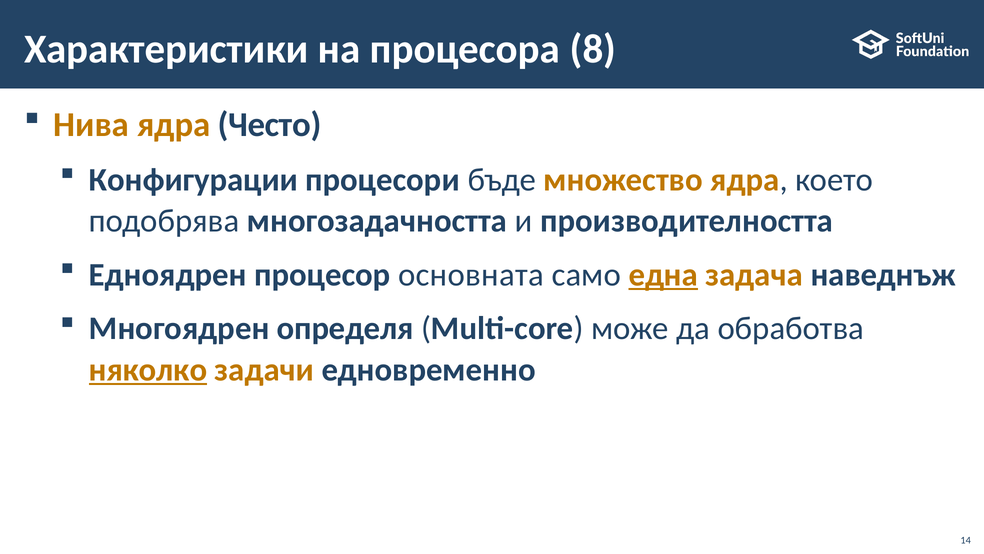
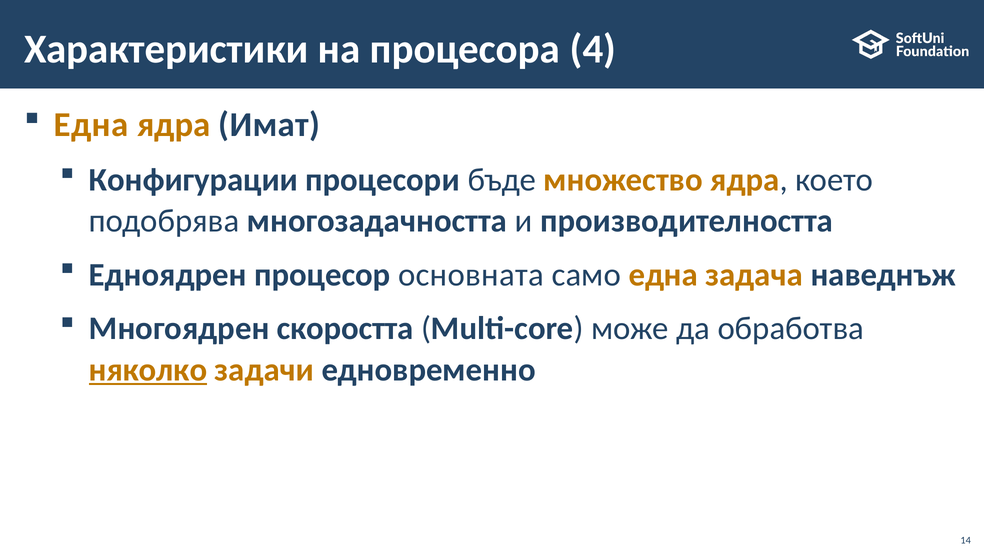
8: 8 -> 4 (593, 49)
Нива: Нива -> Една (91, 125)
Често: Често -> Имат (269, 125)
една underline: present -> none (663, 275)
определя: определя -> скоростта (345, 328)
